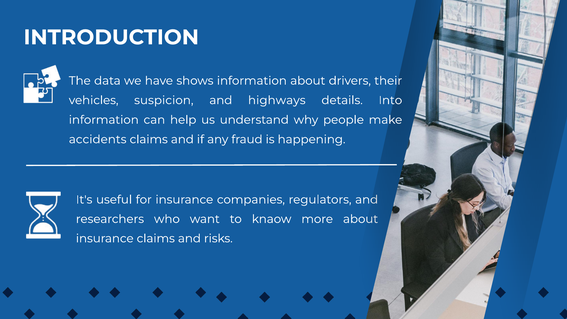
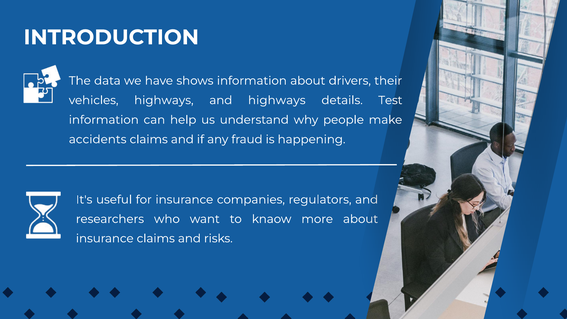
vehicles suspicion: suspicion -> highways (164, 100)
Into: Into -> Test (390, 100)
